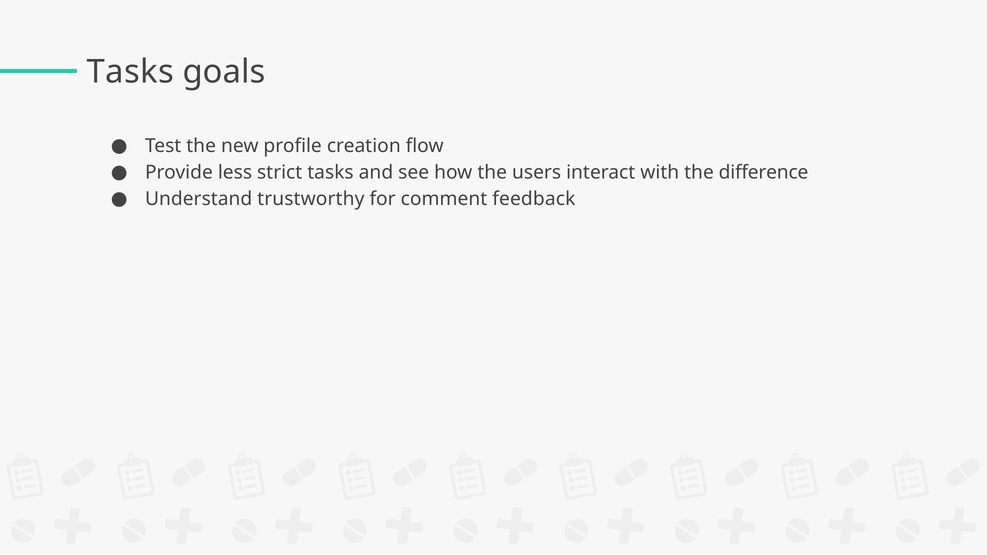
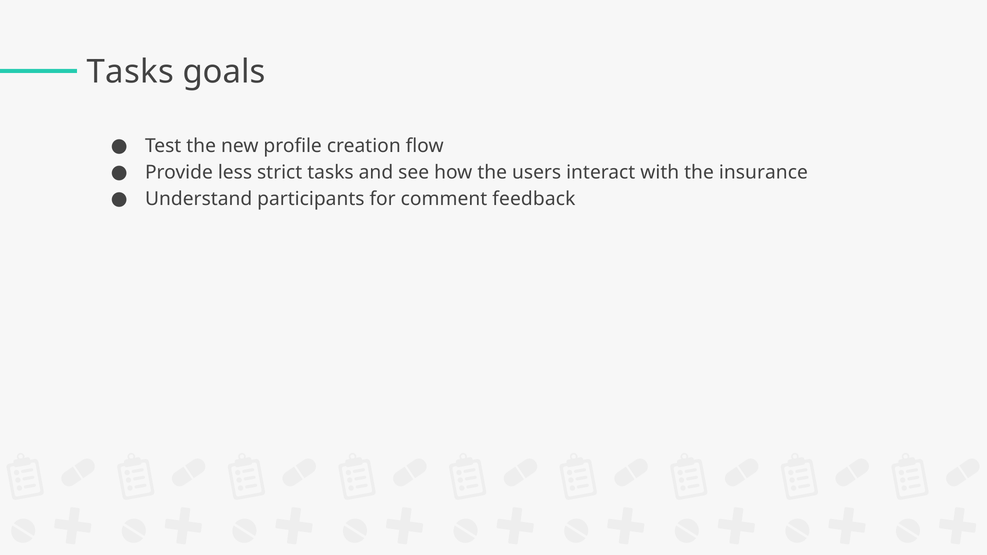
difference: difference -> insurance (763, 172)
trustworthy: trustworthy -> participants (311, 199)
